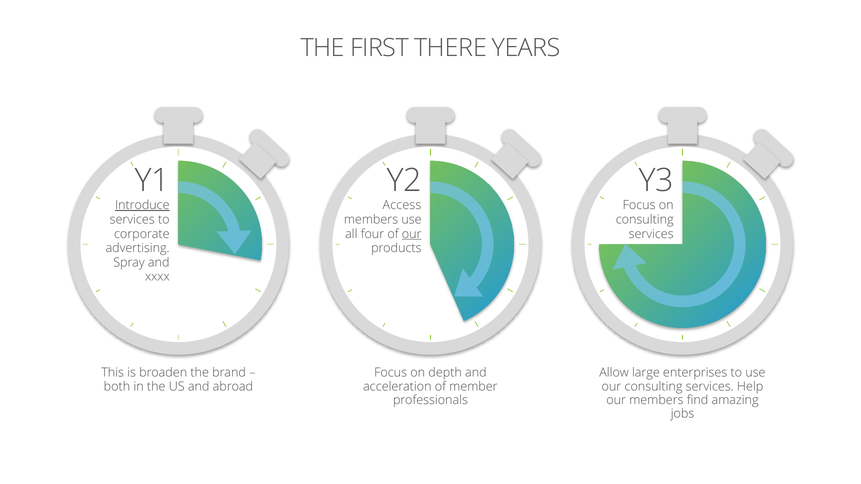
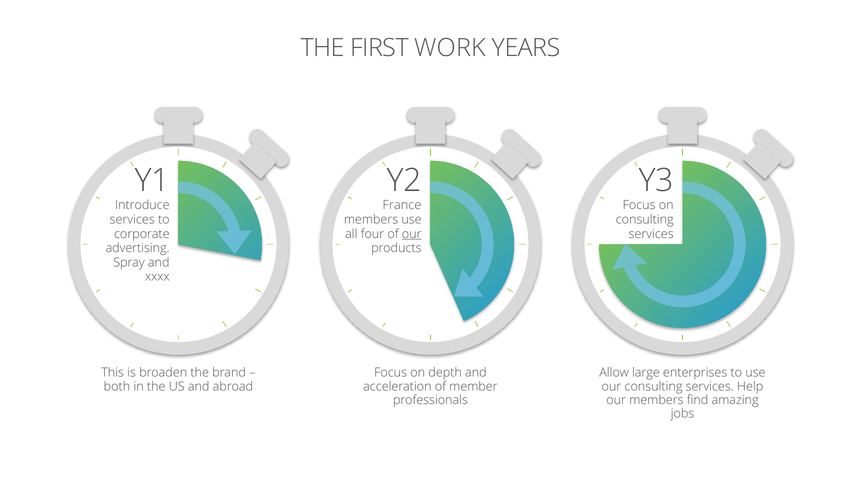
THERE: THERE -> WORK (450, 48)
Introduce underline: present -> none (142, 205)
Access: Access -> France (402, 205)
